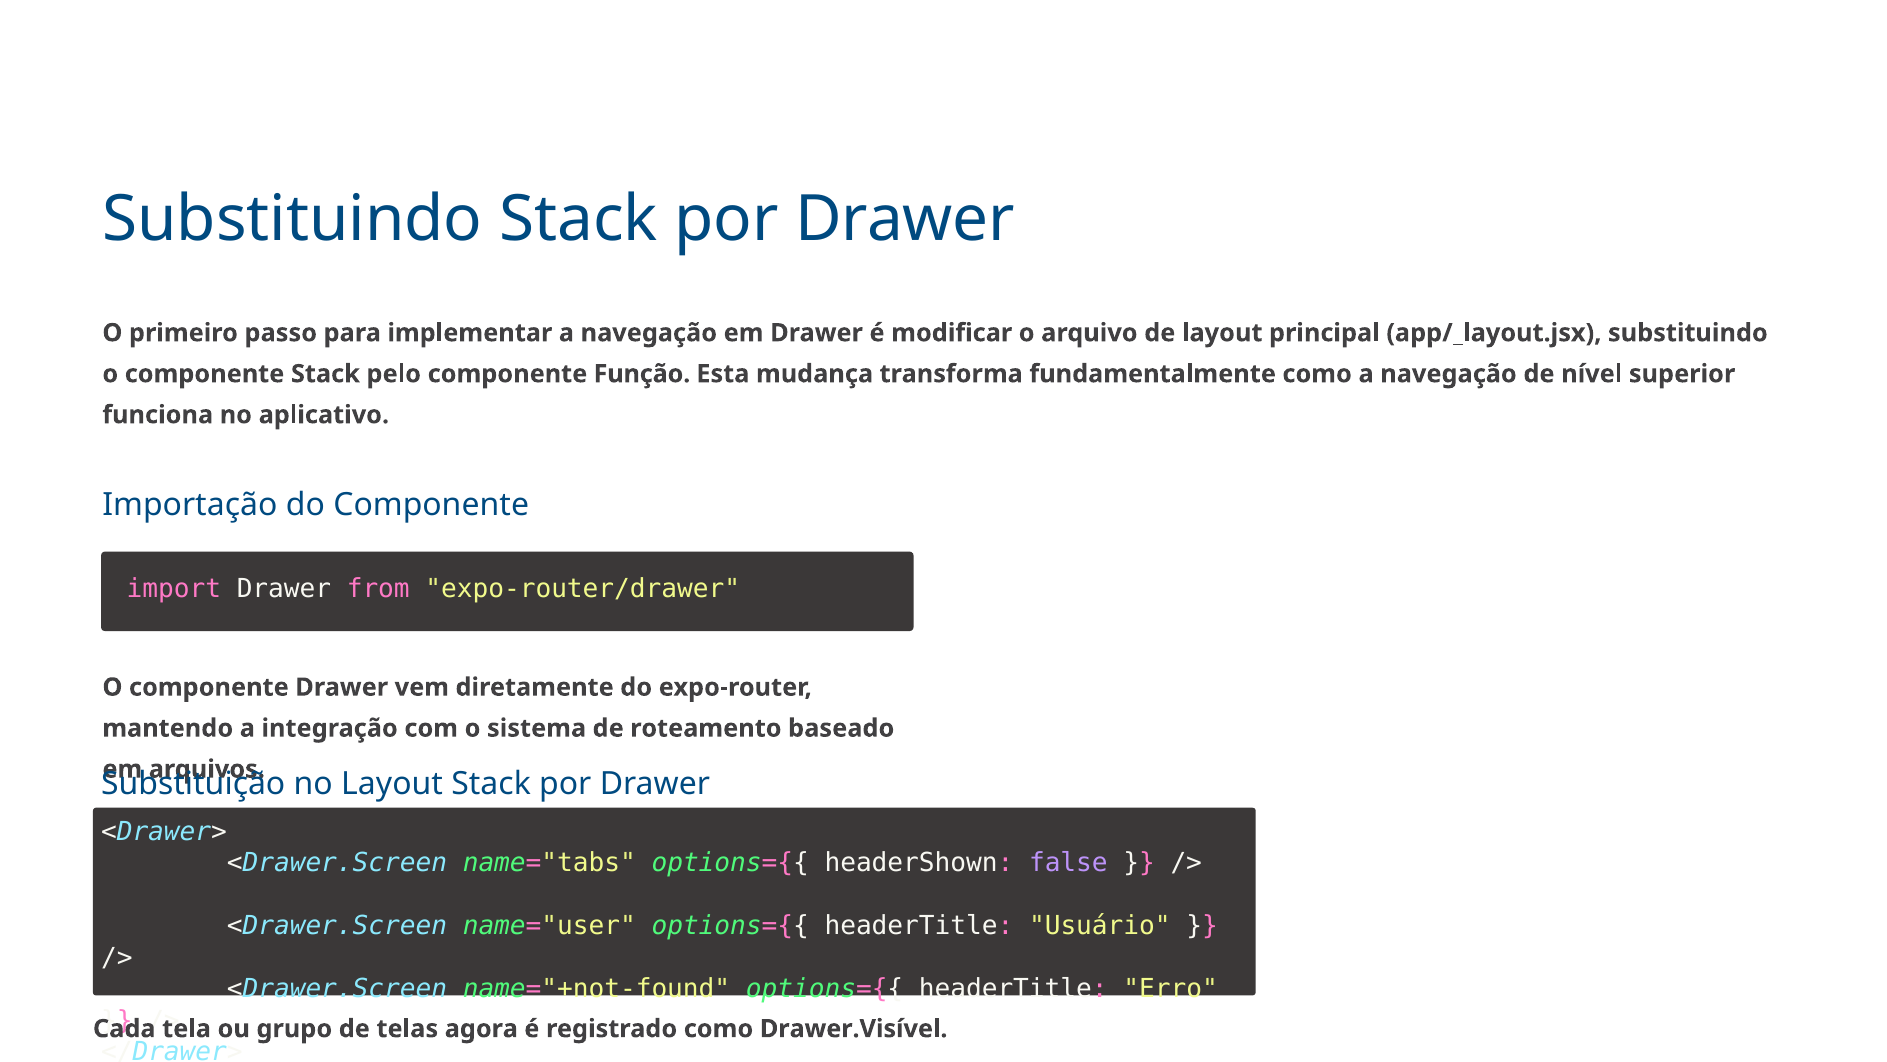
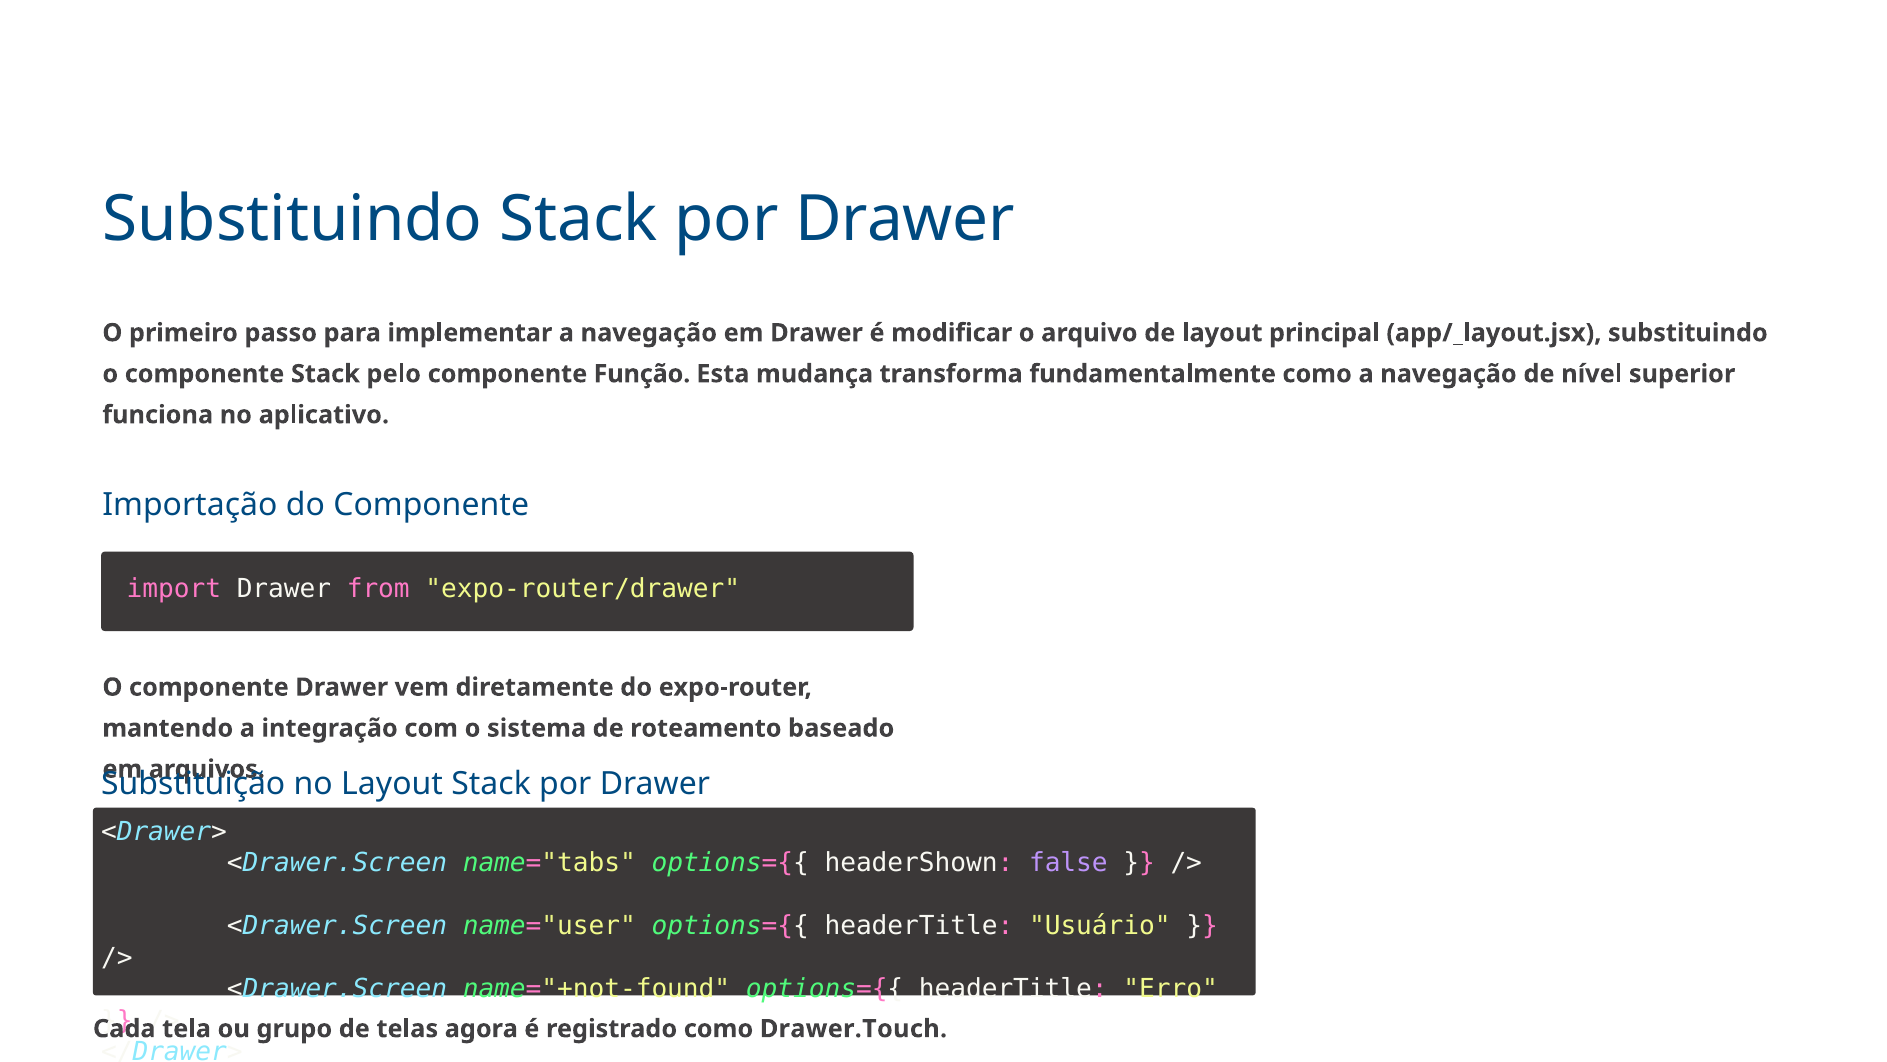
Drawer.Visível: Drawer.Visível -> Drawer.Touch (853, 1028)
